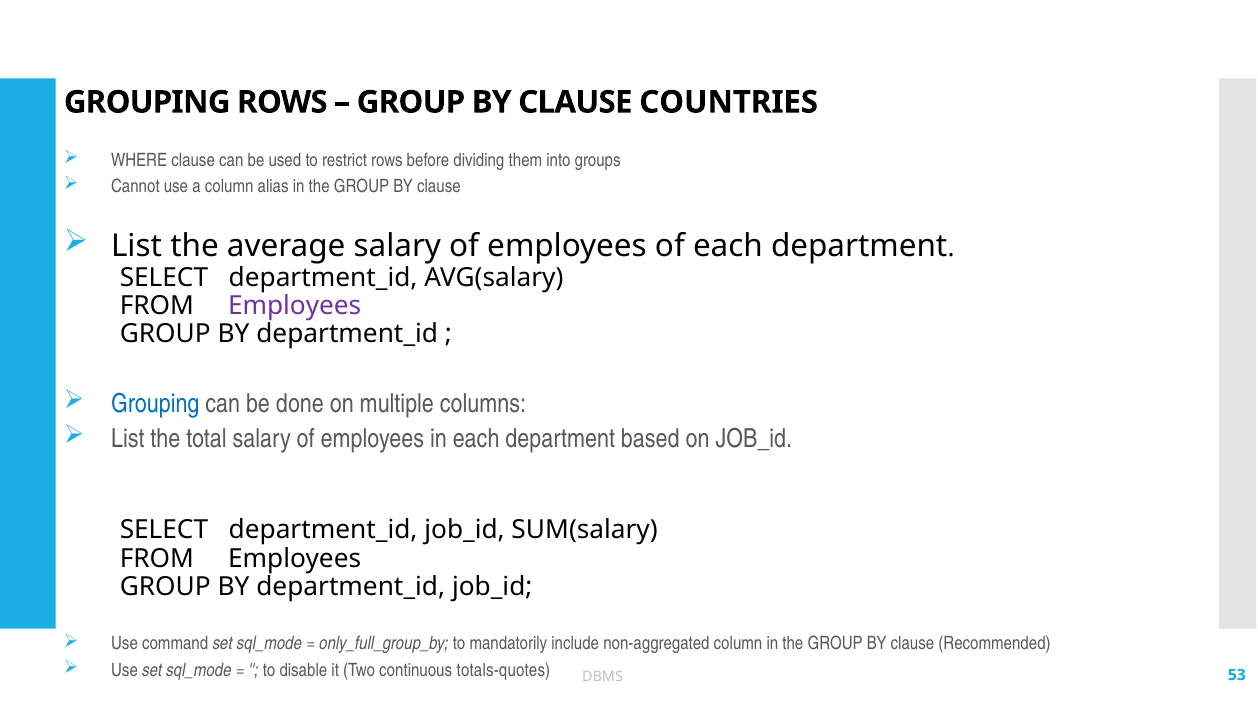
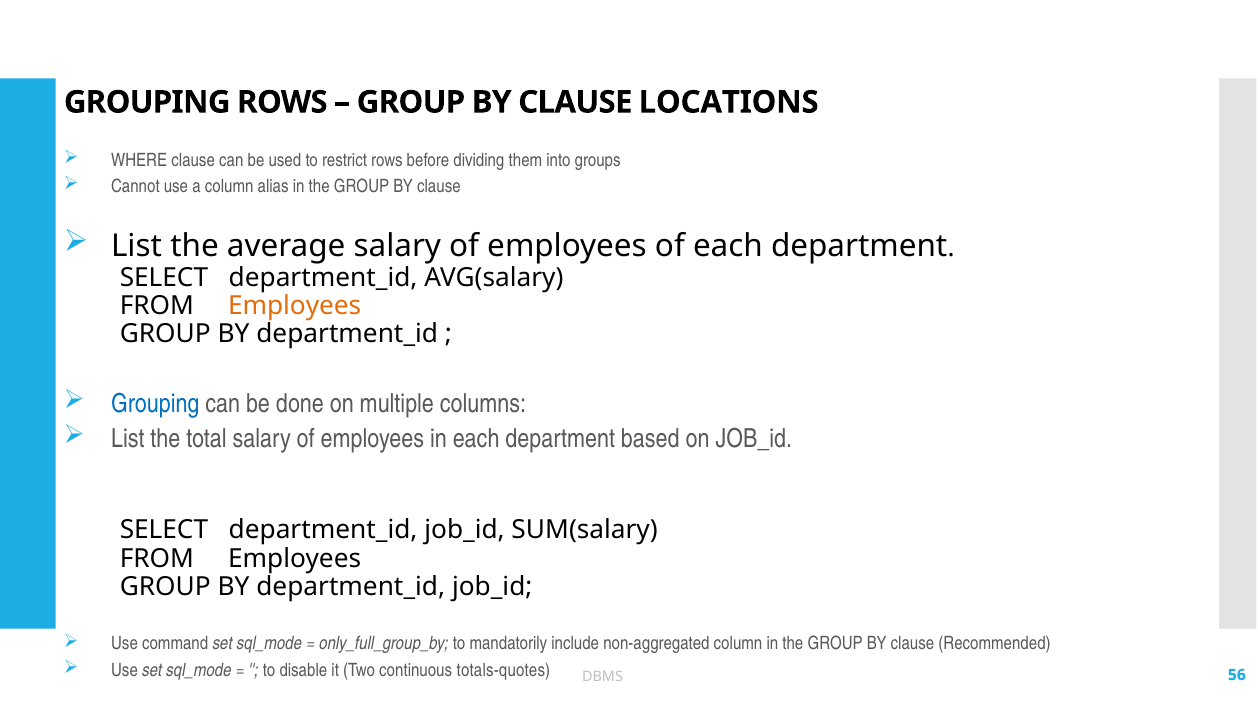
COUNTRIES: COUNTRIES -> LOCATIONS (729, 102)
Employees colour: purple -> orange (295, 306)
53: 53 -> 56 (1237, 674)
